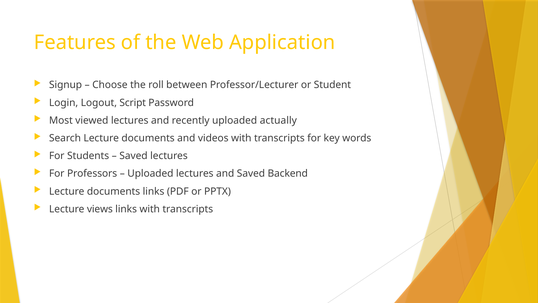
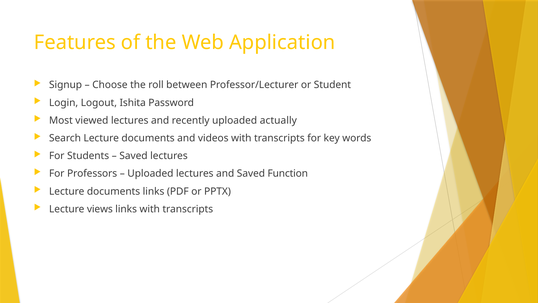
Script: Script -> Ishita (133, 103)
Backend: Backend -> Function (288, 173)
